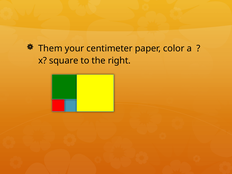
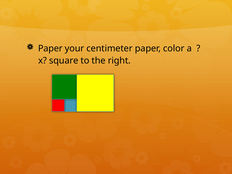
Them: Them -> Paper (50, 48)
